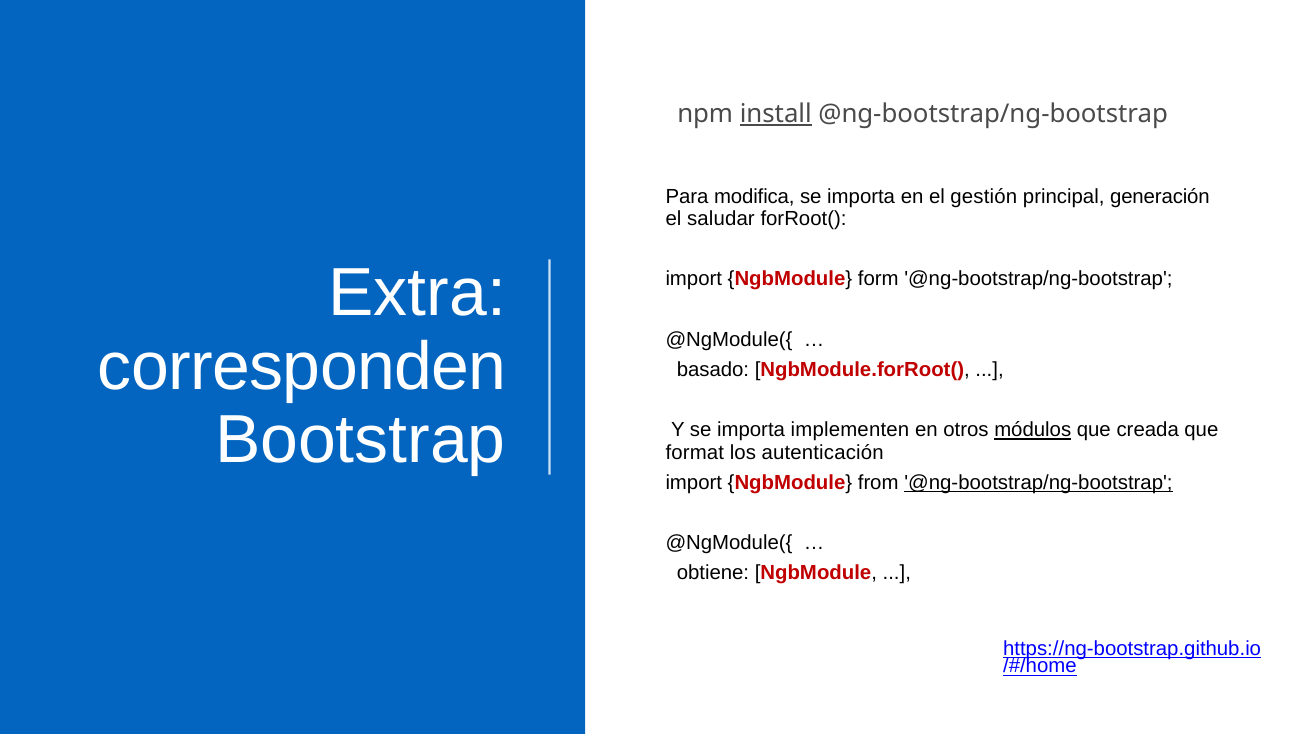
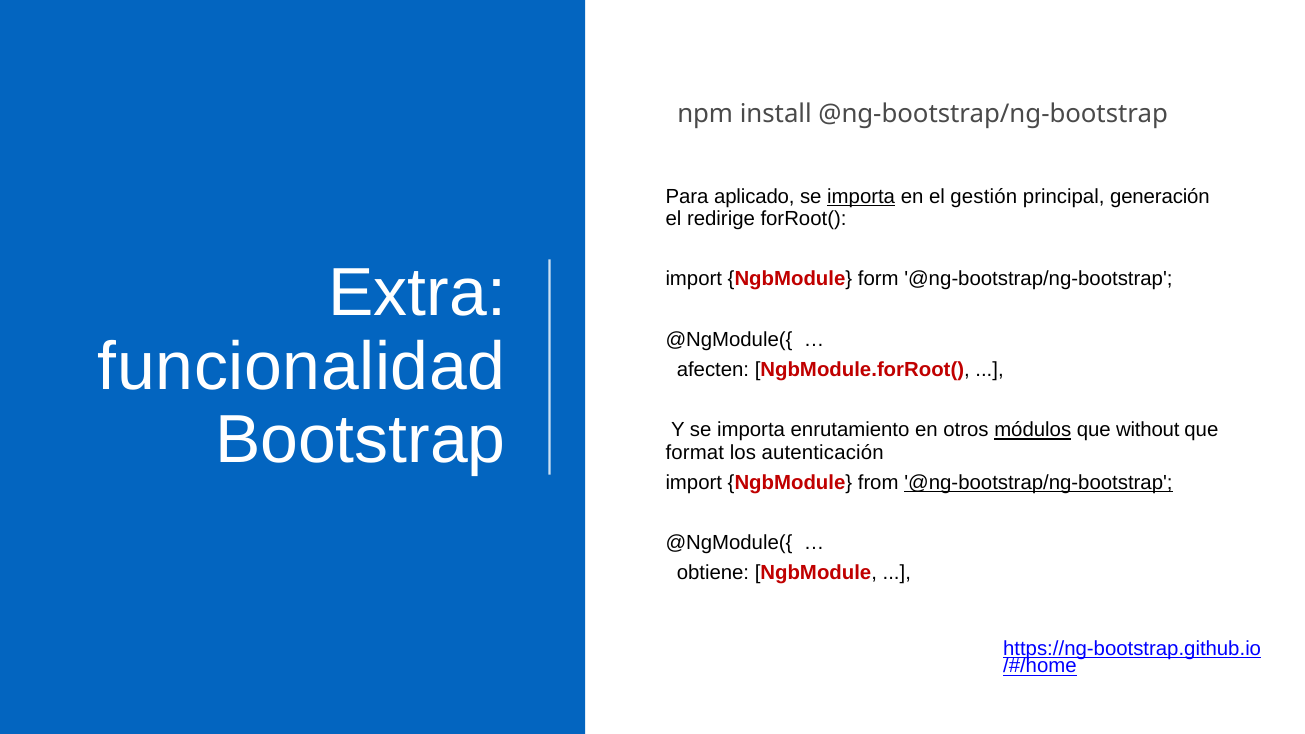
install underline: present -> none (776, 114)
modifica: modifica -> aplicado (754, 197)
importa underline: none -> present (861, 197)
saludar: saludar -> redirige (721, 219)
corresponden: corresponden -> funcionalidad (302, 367)
basado: basado -> afecten (713, 370)
implementen: implementen -> enrutamiento (850, 430)
creada: creada -> without (1148, 430)
